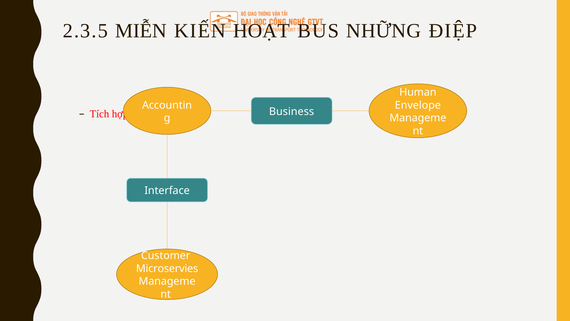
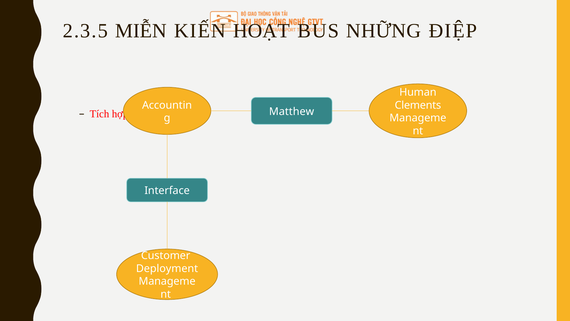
Envelope: Envelope -> Clements (418, 105)
Business: Business -> Matthew (292, 111)
Microservies: Microservies -> Deployment (167, 268)
